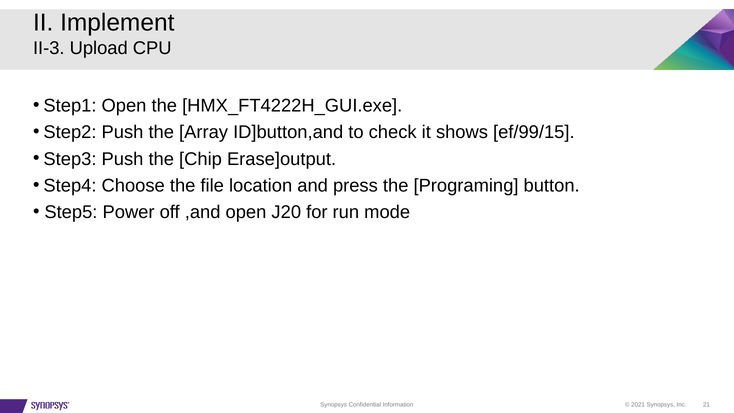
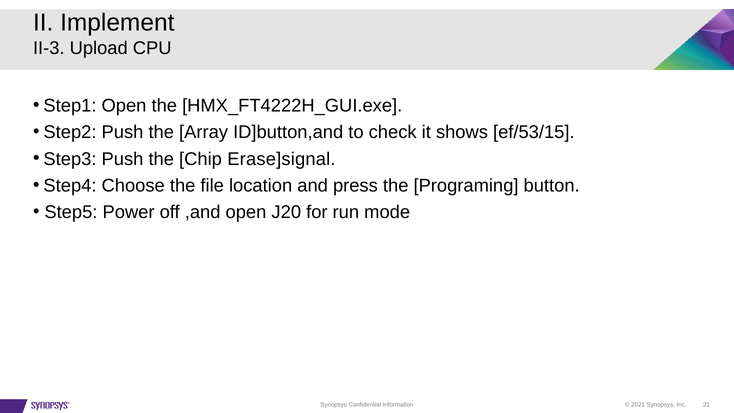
ef/99/15: ef/99/15 -> ef/53/15 (534, 132)
Erase]output: Erase]output -> Erase]signal (281, 159)
